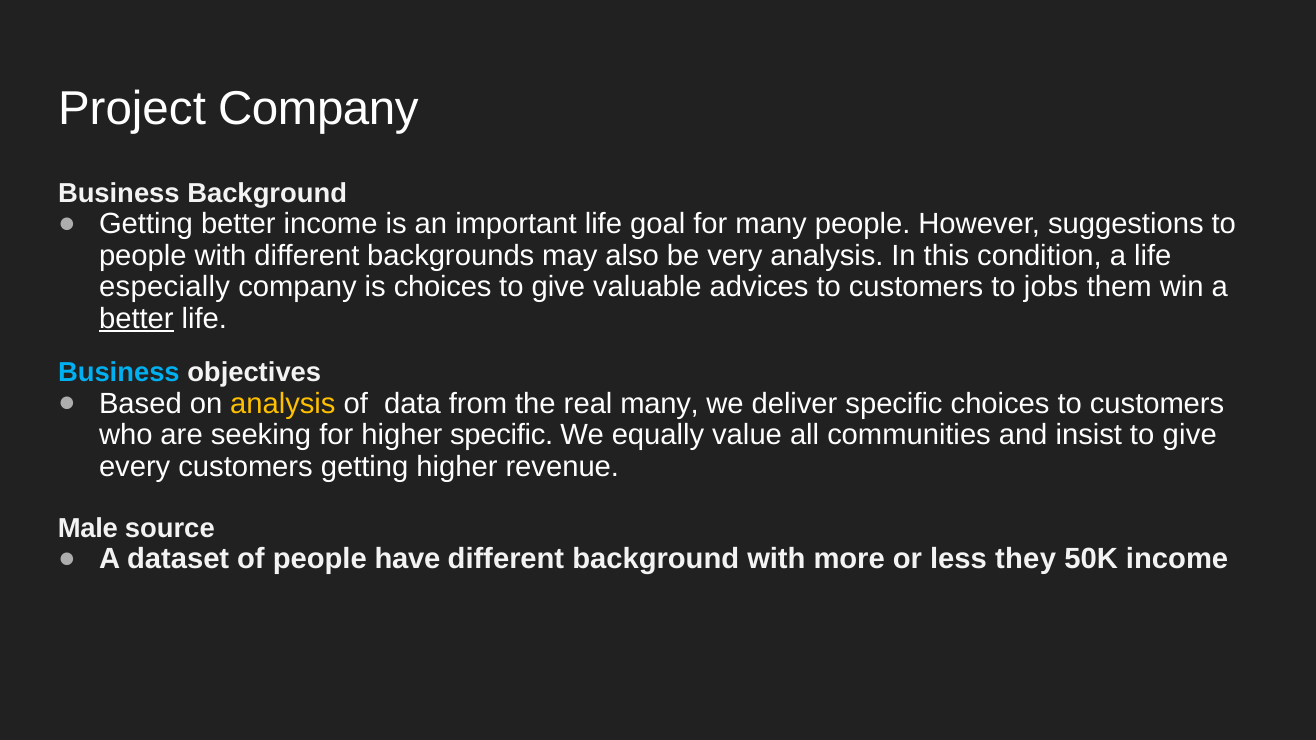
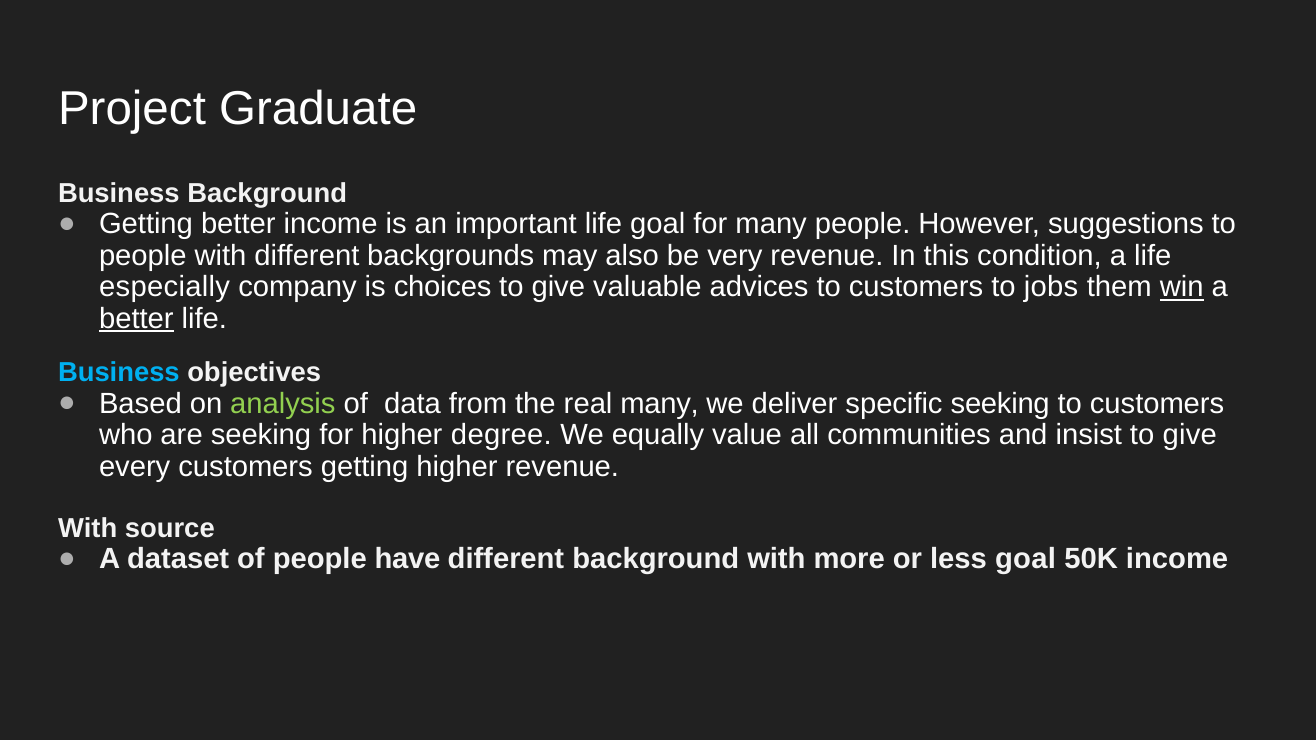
Project Company: Company -> Graduate (318, 109)
very analysis: analysis -> revenue (827, 256)
win underline: none -> present (1182, 287)
analysis colour: yellow -> light green (283, 404)
specific choices: choices -> seeking (1000, 404)
higher specific: specific -> degree (501, 435)
Male: Male -> With (88, 529)
less they: they -> goal (1026, 559)
